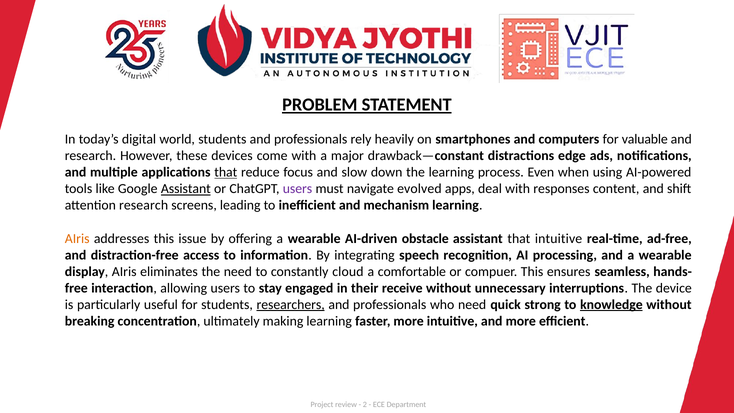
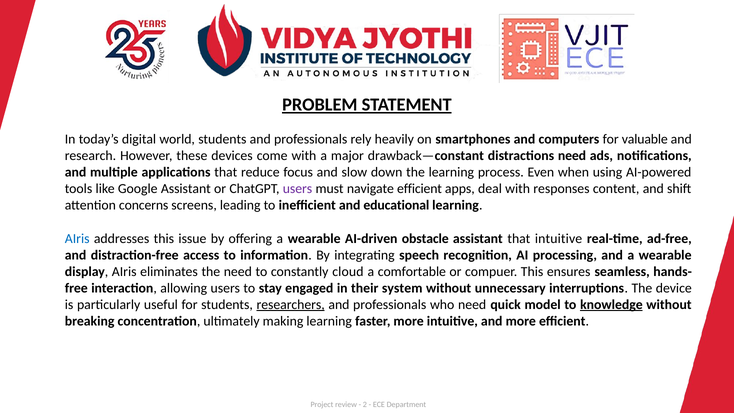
distractions edge: edge -> need (572, 156)
that underline: present -> none (226, 172)
Assistant underline: present -> none (186, 189)
navigate evolved: evolved -> efficient (420, 189)
attention research: research -> concerns (144, 205)
mechanism: mechanism -> educational (396, 205)
AIris colour: orange -> blue (77, 238)
receive: receive -> system (402, 288)
strong: strong -> model (543, 304)
